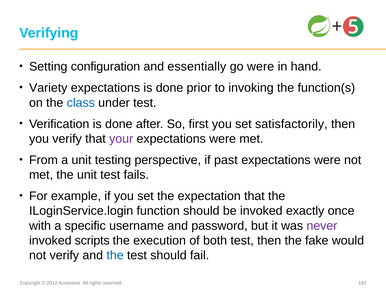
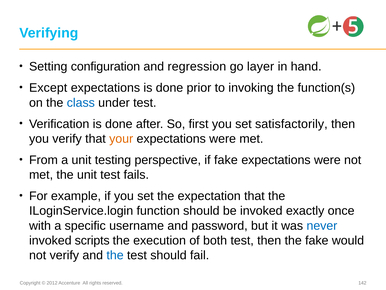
essentially: essentially -> regression (197, 67)
go were: were -> layer (261, 67)
Variety: Variety -> Except (48, 88)
your colour: purple -> orange (121, 139)
if past: past -> fake (226, 160)
never colour: purple -> blue (322, 225)
